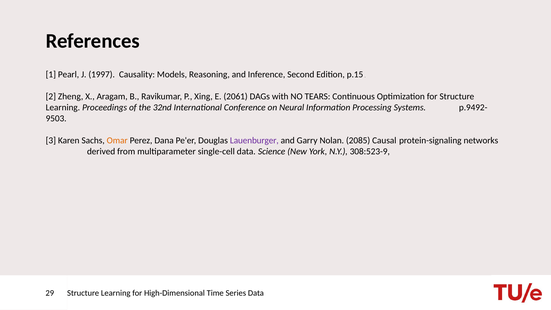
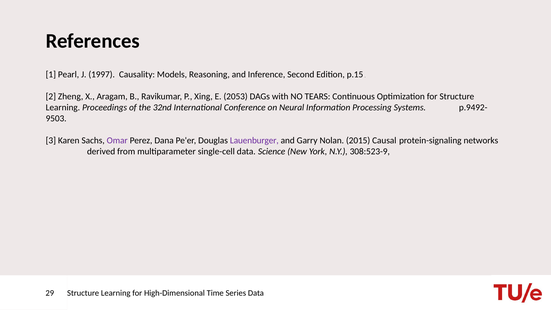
2061: 2061 -> 2053 (236, 96)
Omar colour: orange -> purple (117, 141)
2085: 2085 -> 2015 (358, 141)
